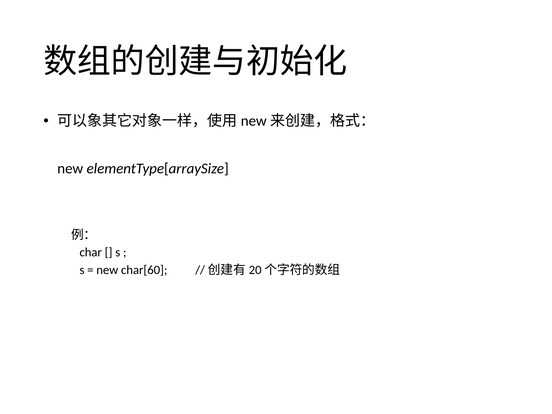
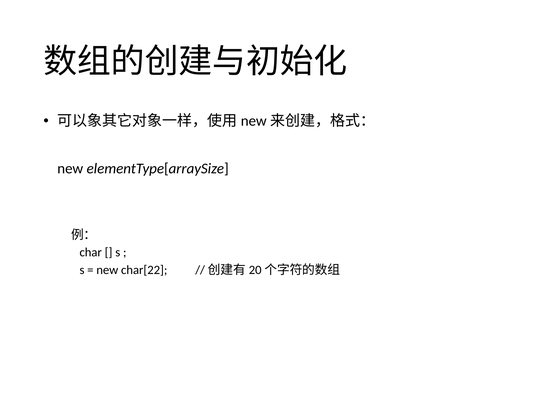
char[60: char[60 -> char[22 (144, 270)
